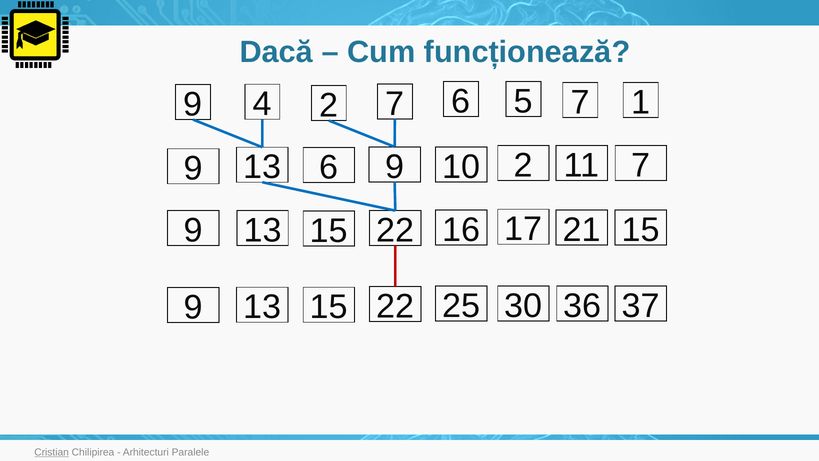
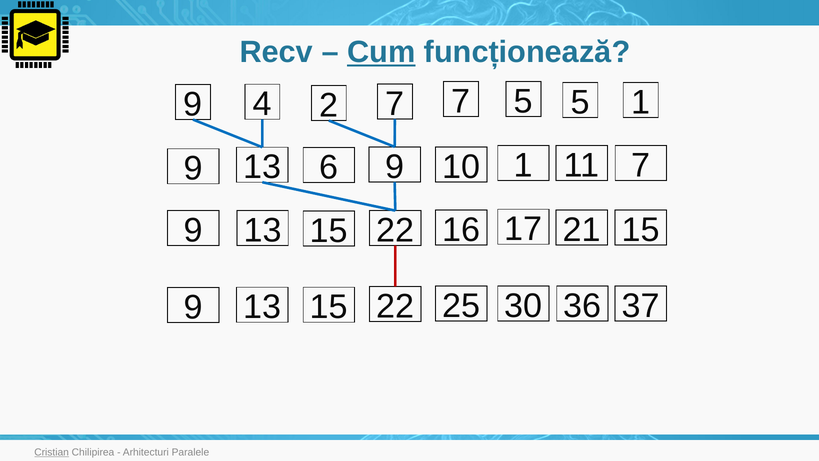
Dacă: Dacă -> Recv (276, 52)
Cum underline: none -> present (381, 52)
6: 6 -> 7 (461, 101)
5 7: 7 -> 5 (580, 102)
2: 2 -> 1 (523, 165)
